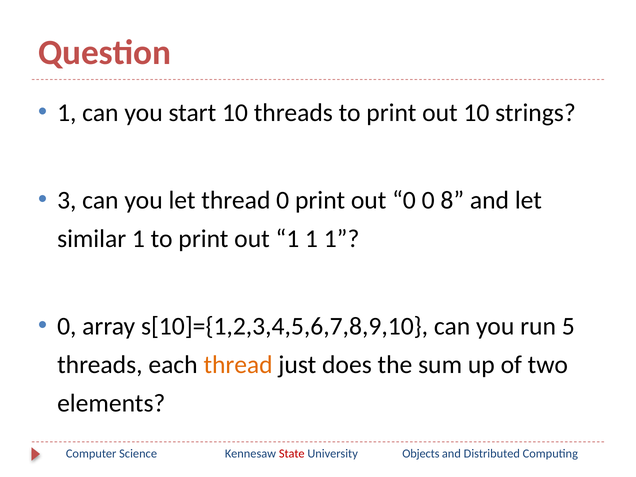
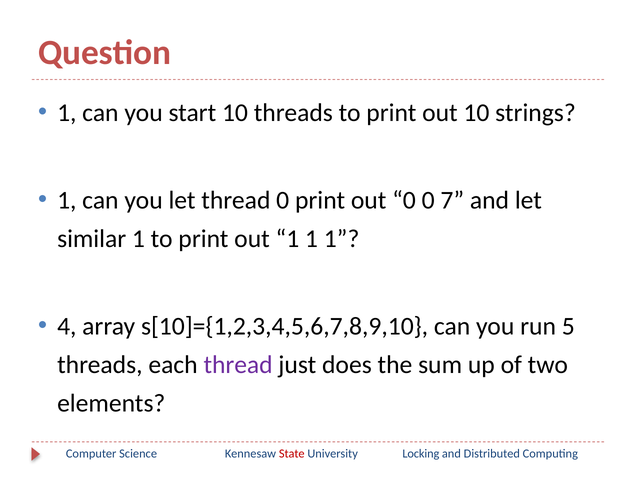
3: 3 -> 1 (67, 200)
8: 8 -> 7 (452, 200)
0: 0 -> 4 (67, 326)
thread colour: orange -> purple (238, 365)
Objects: Objects -> Locking (421, 454)
